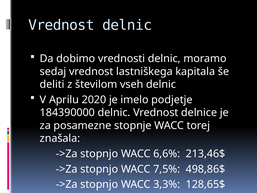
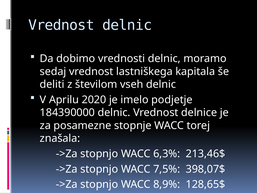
6,6%: 6,6% -> 6,3% (167, 154)
498,86$: 498,86$ -> 398,07$ (205, 169)
3,3%: 3,3% -> 8,9% (167, 184)
